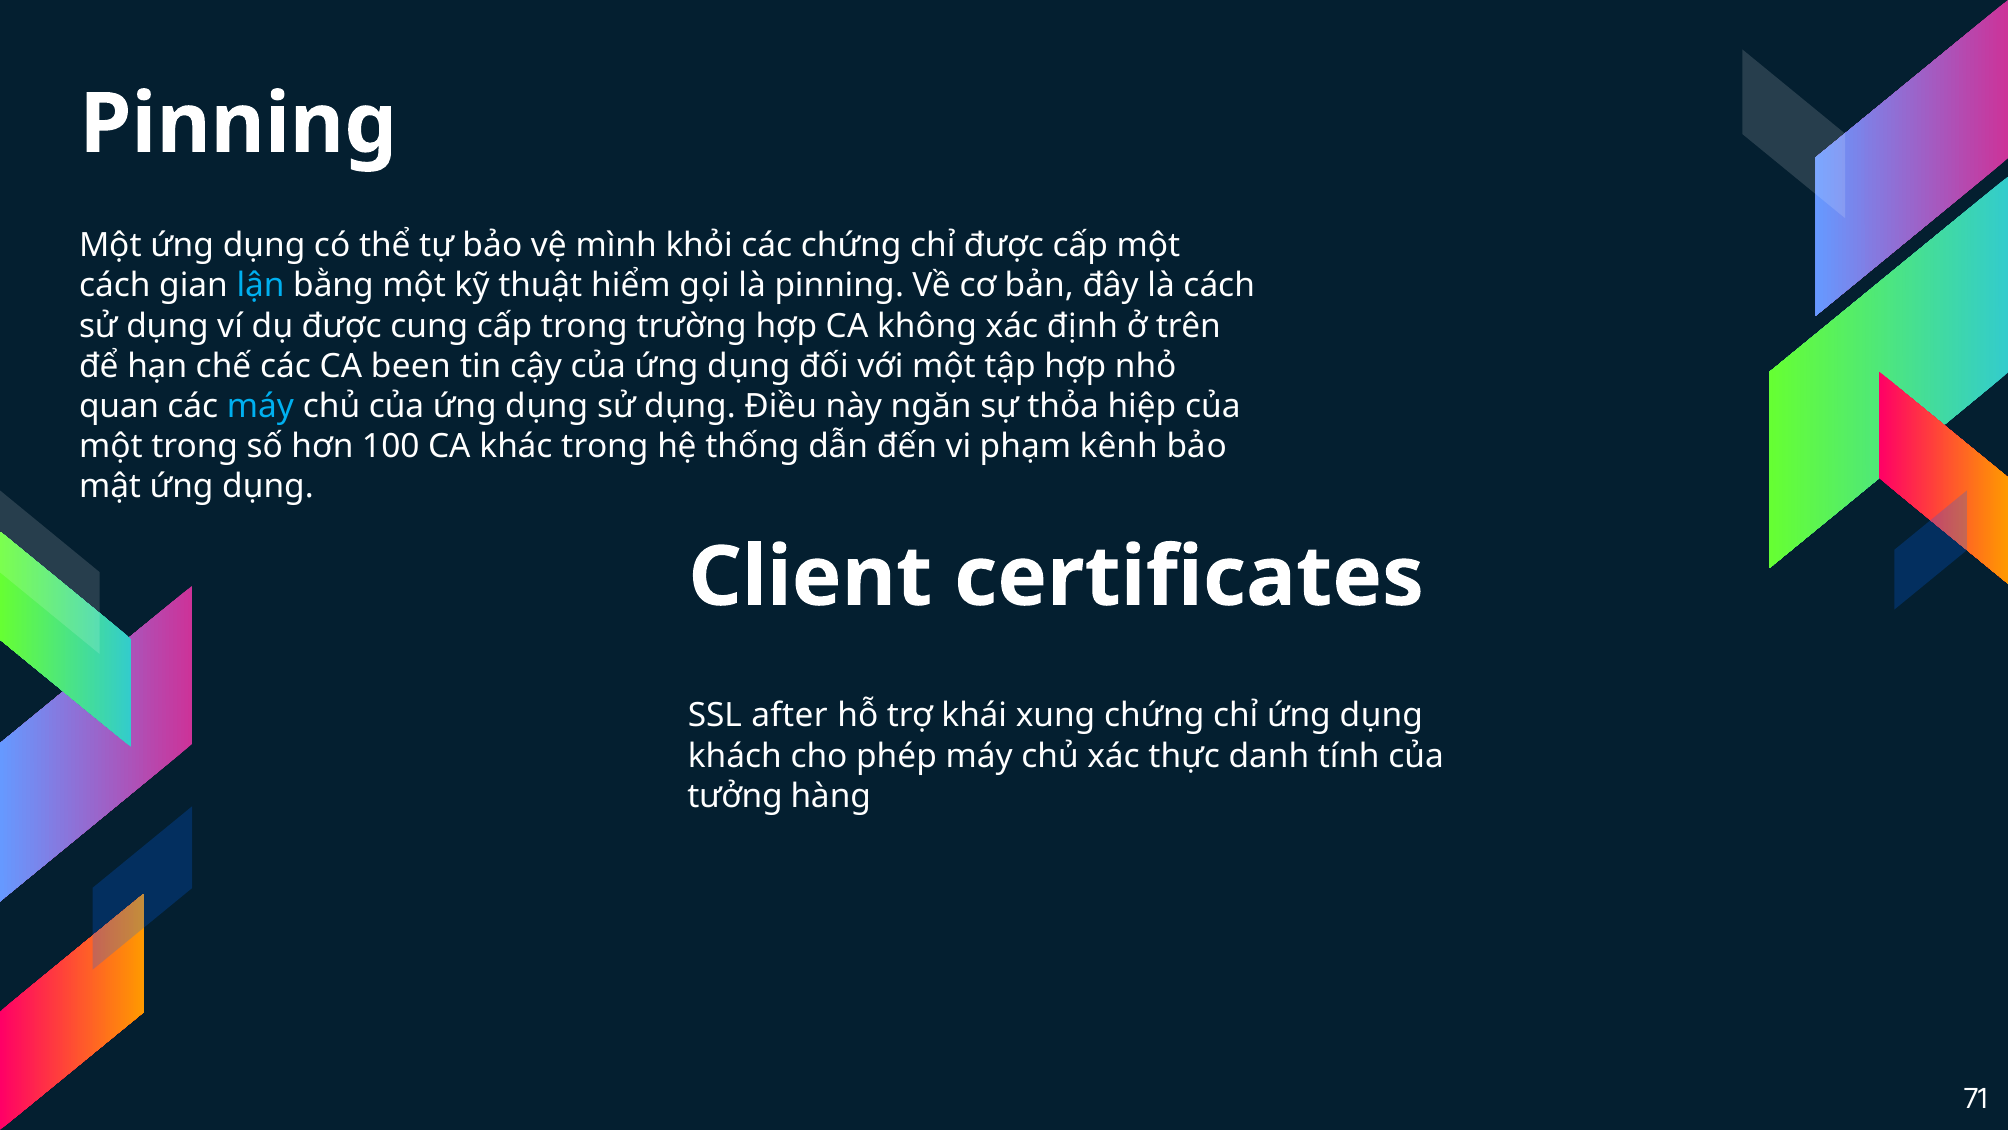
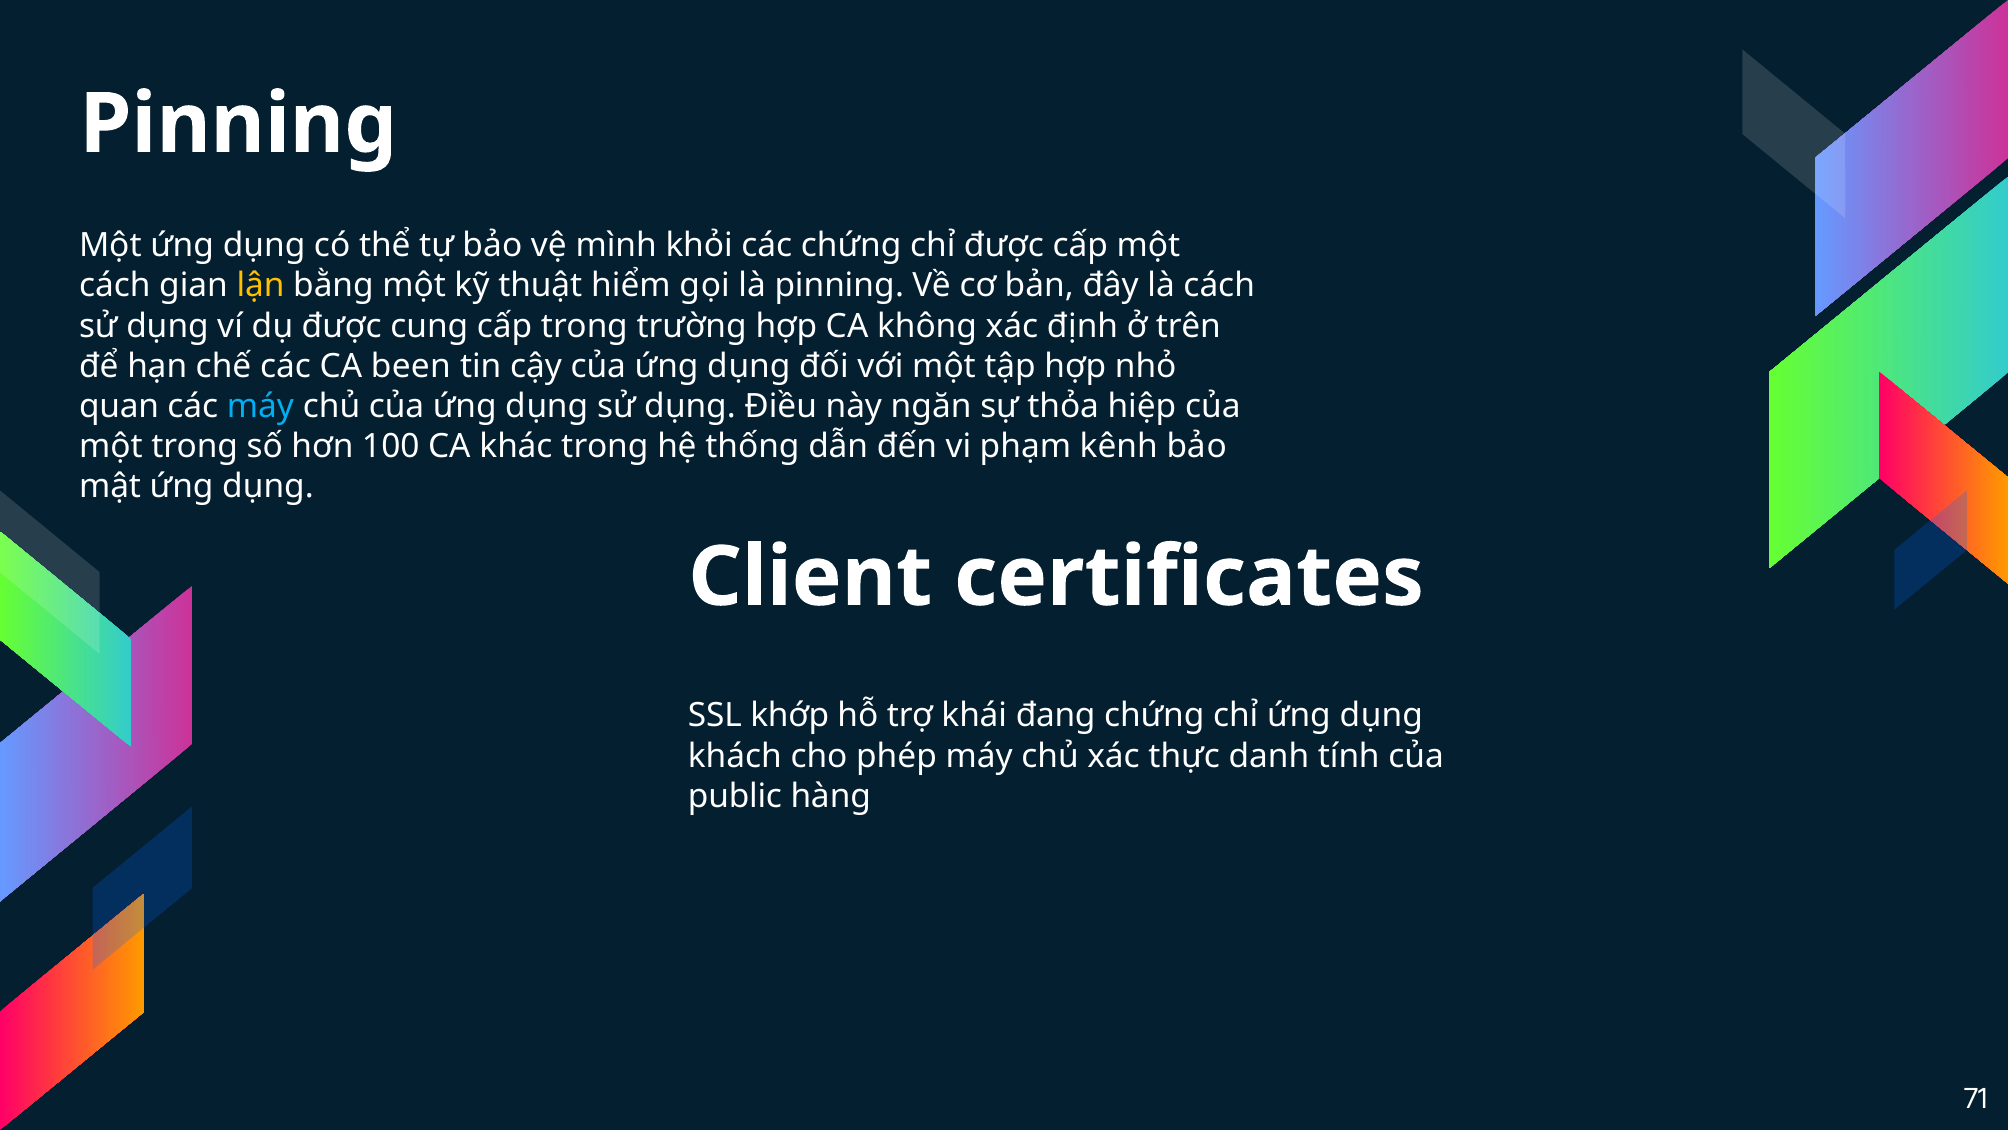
lận colour: light blue -> yellow (261, 286)
after: after -> khớp (790, 716)
xung: xung -> đang (1056, 716)
tưởng: tưởng -> public (735, 796)
